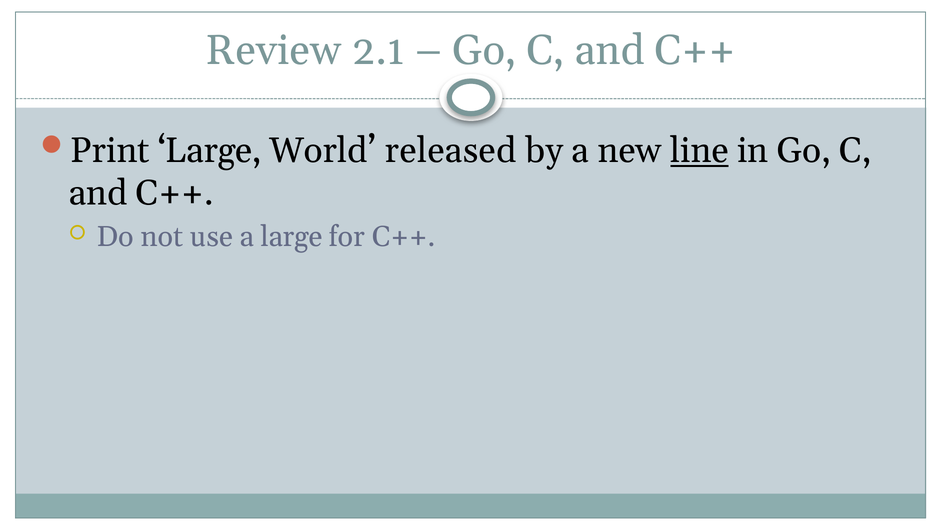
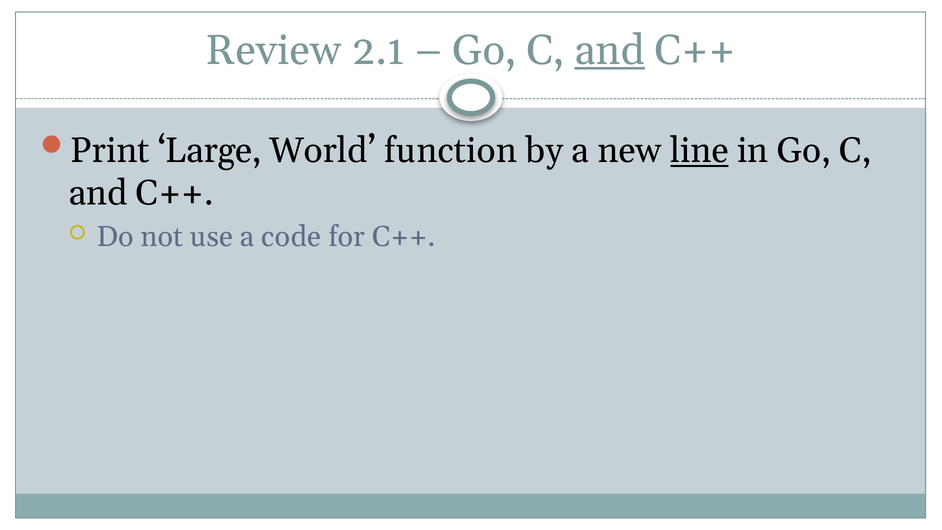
and underline: none -> present (610, 50)
released: released -> function (451, 151)
a large: large -> code (291, 237)
